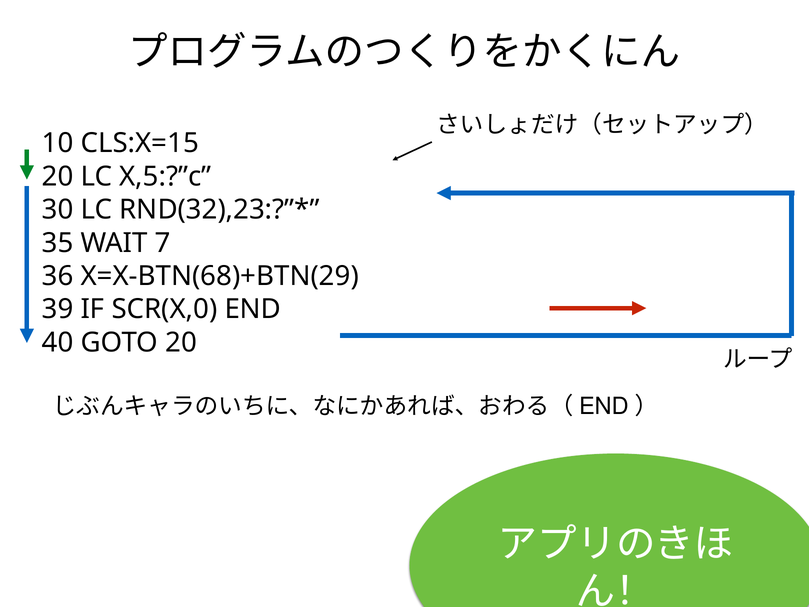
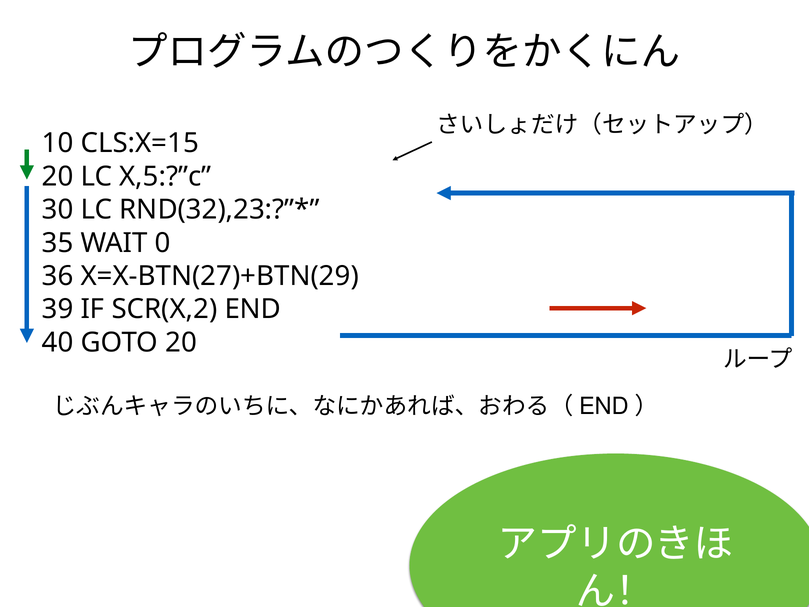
7: 7 -> 0 (163, 243)
X=X-BTN(68)+BTN(29: X=X-BTN(68)+BTN(29 -> X=X-BTN(27)+BTN(29 (220, 276)
SCR(X,0: SCR(X,0 -> SCR(X,2 (164, 309)
